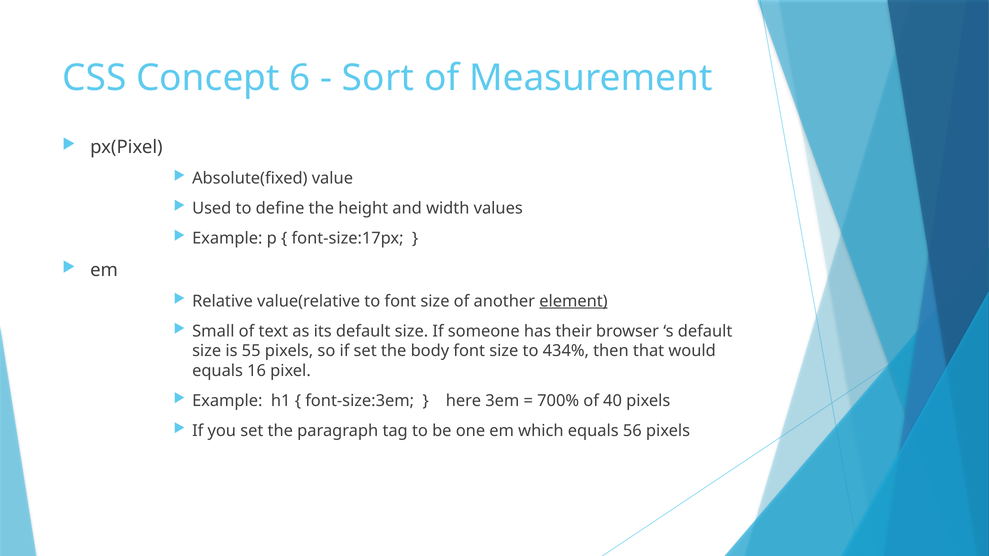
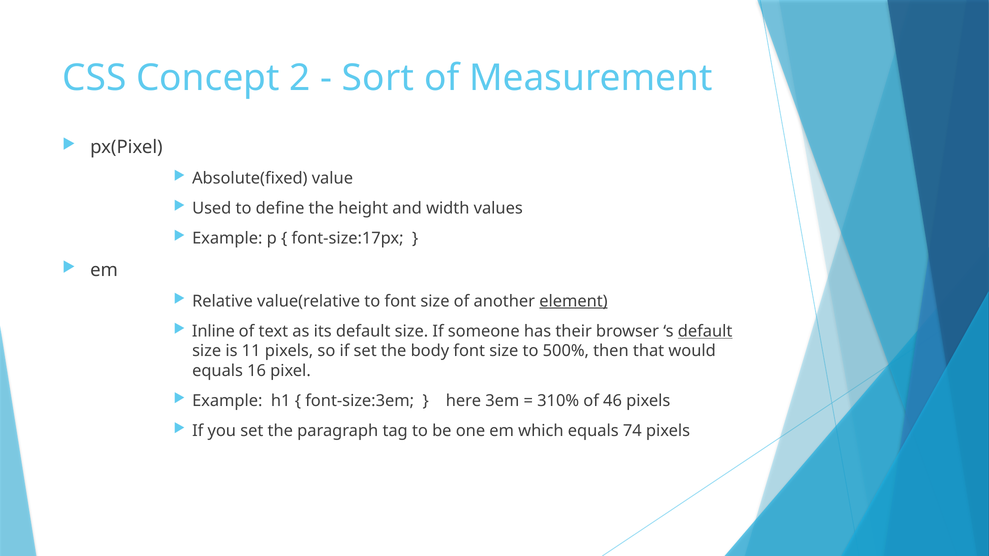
6: 6 -> 2 (300, 78)
Small: Small -> Inline (213, 331)
default underline: none -> present (705, 331)
55: 55 -> 11 (251, 351)
434%: 434% -> 500% (566, 351)
700%: 700% -> 310% (558, 401)
40: 40 -> 46 (613, 401)
56: 56 -> 74 (632, 431)
